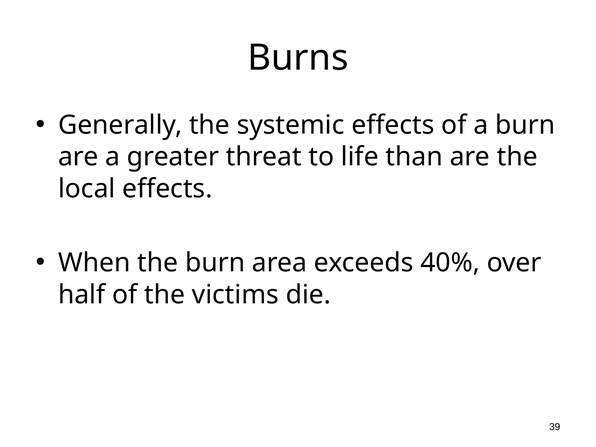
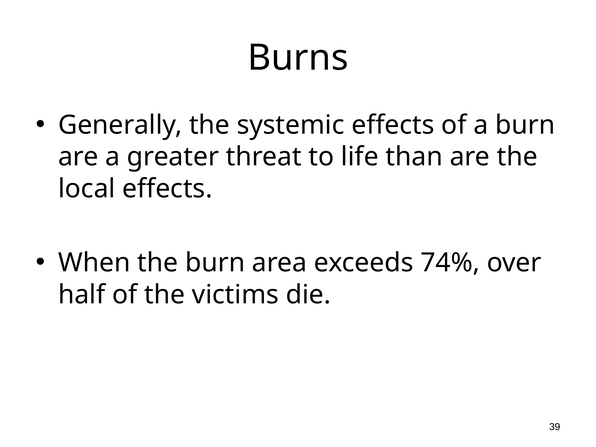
40%: 40% -> 74% (450, 263)
